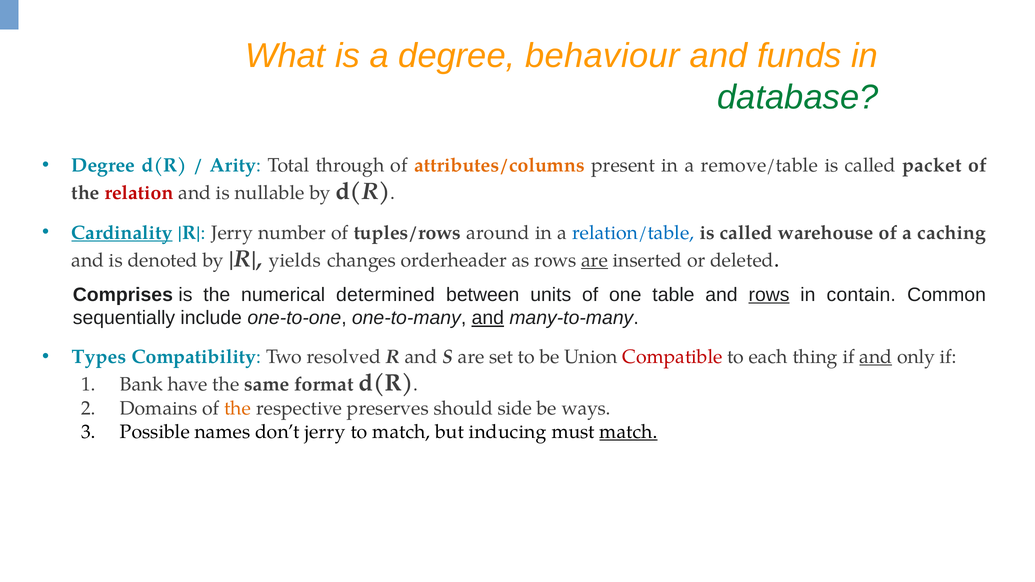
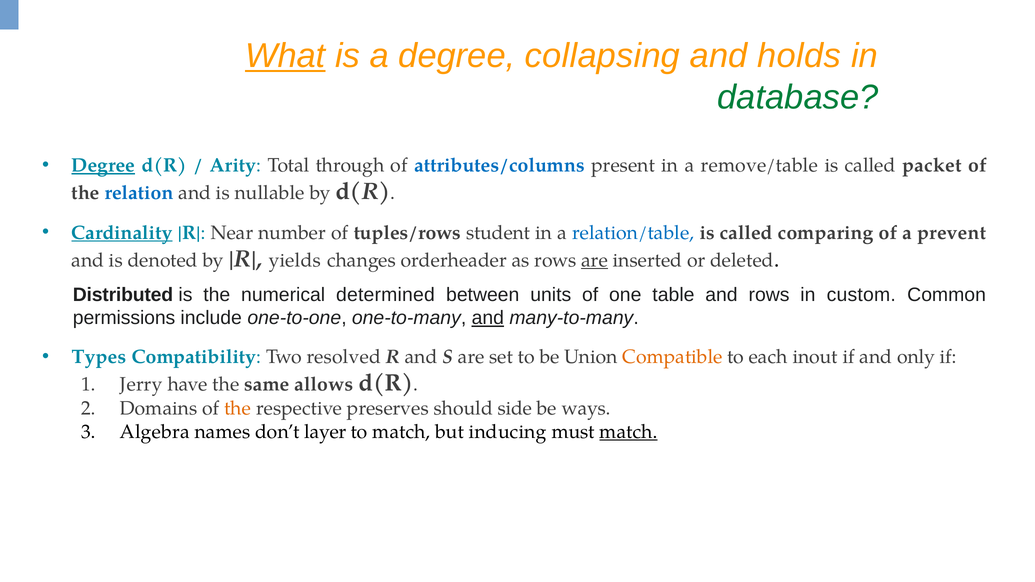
What underline: none -> present (285, 56)
behaviour: behaviour -> collapsing (603, 56)
funds: funds -> holds (799, 56)
Degree underline: none -> present (103, 165)
attributes/columns colour: orange -> blue (499, 165)
relation colour: red -> blue (139, 193)
Jerry: Jerry -> Near (232, 233)
around: around -> student (498, 233)
warehouse: warehouse -> comparing (826, 233)
caching: caching -> prevent (952, 233)
Comprises: Comprises -> Distributed (123, 295)
rows underline: present -> none (769, 295)
contain: contain -> custom (861, 295)
sequentially: sequentially -> permissions (124, 318)
Compatible colour: red -> orange (672, 357)
thing: thing -> inout (815, 357)
and underline: present -> none (876, 357)
Bank: Bank -> Jerry (141, 384)
format: format -> allows (324, 384)
Possible: Possible -> Algebra (155, 432)
don’t jerry: jerry -> layer (325, 432)
